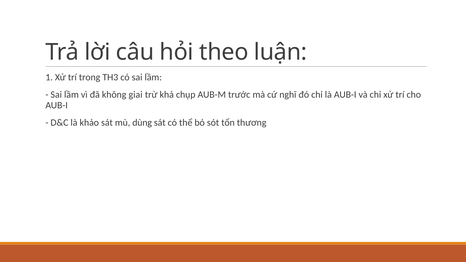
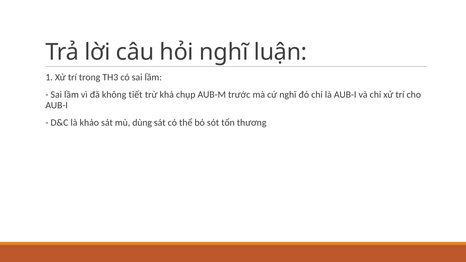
hỏi theo: theo -> nghĩ (224, 52)
giai: giai -> tiết (136, 95)
